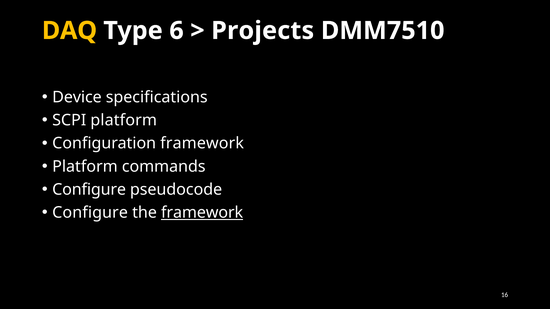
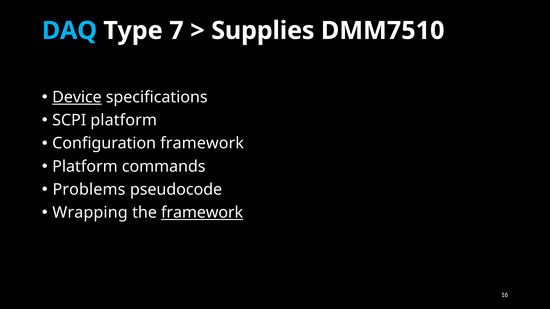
DAQ colour: yellow -> light blue (69, 31)
6: 6 -> 7 (177, 31)
Projects: Projects -> Supplies (263, 31)
Device underline: none -> present (77, 97)
Configure: Configure -> Problems (89, 190)
Configure: Configure -> Wrapping (90, 213)
